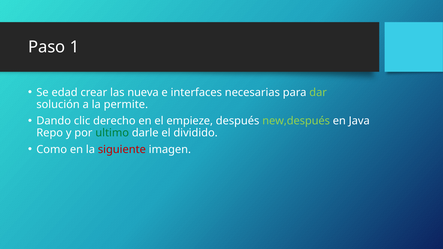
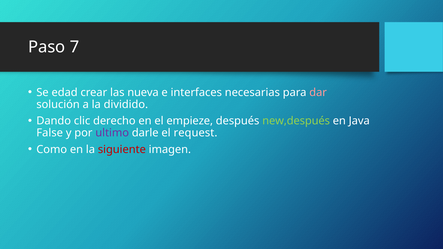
1: 1 -> 7 (74, 47)
dar colour: light green -> pink (318, 92)
permite: permite -> dividido (126, 104)
Repo: Repo -> False (50, 133)
ultimo colour: green -> purple (112, 133)
dividido: dividido -> request (196, 133)
